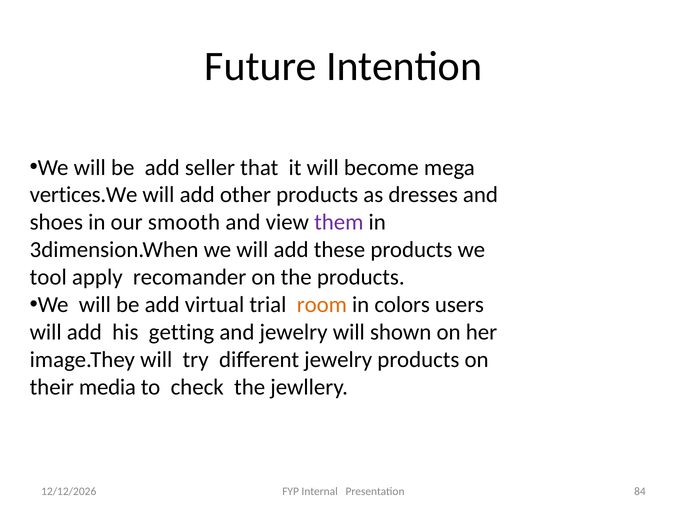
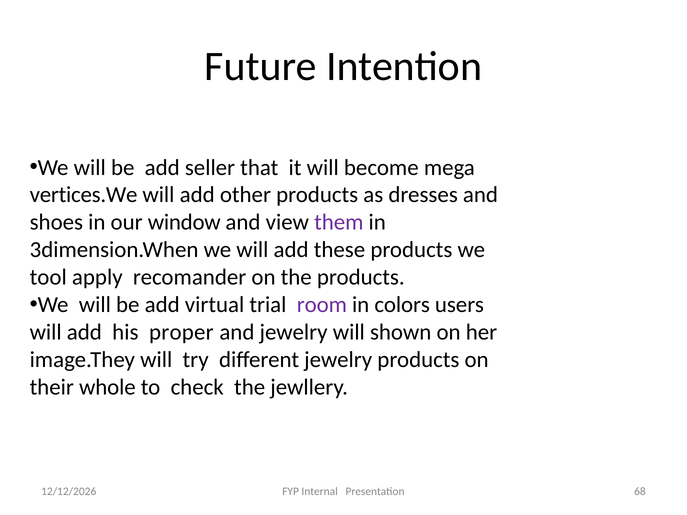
smooth: smooth -> window (184, 223)
room colour: orange -> purple (322, 305)
getting: getting -> proper (181, 332)
media: media -> whole (107, 387)
84: 84 -> 68 (640, 492)
